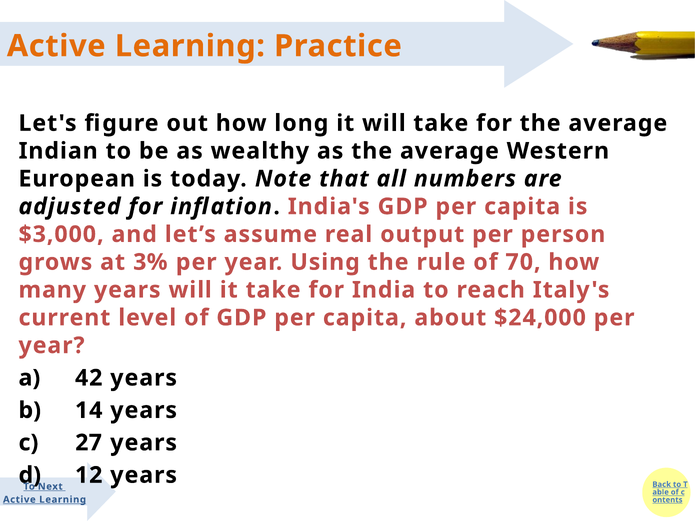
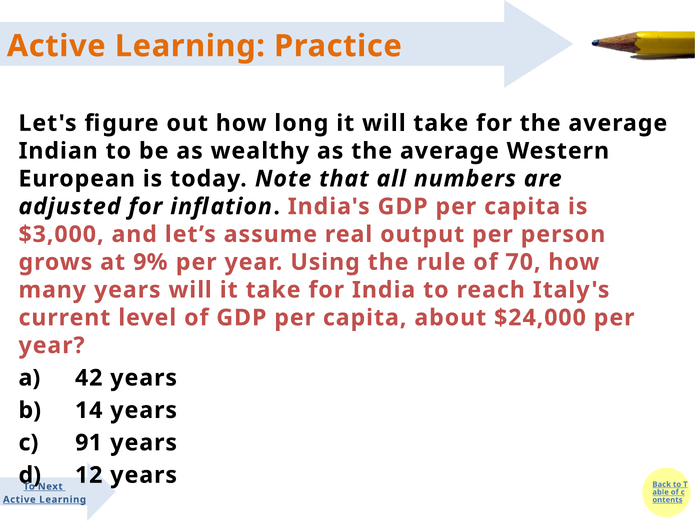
3%: 3% -> 9% (150, 262)
27: 27 -> 91 (89, 443)
